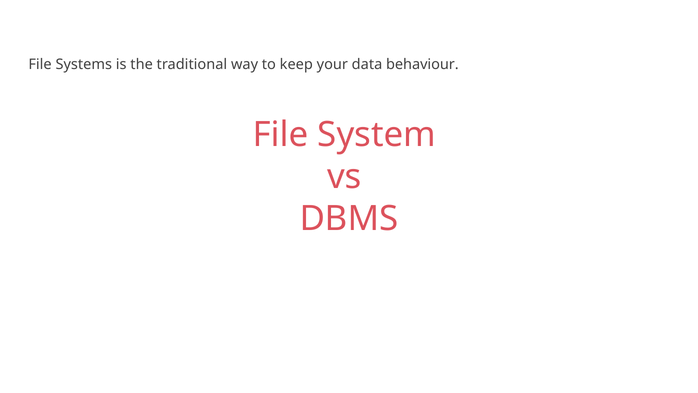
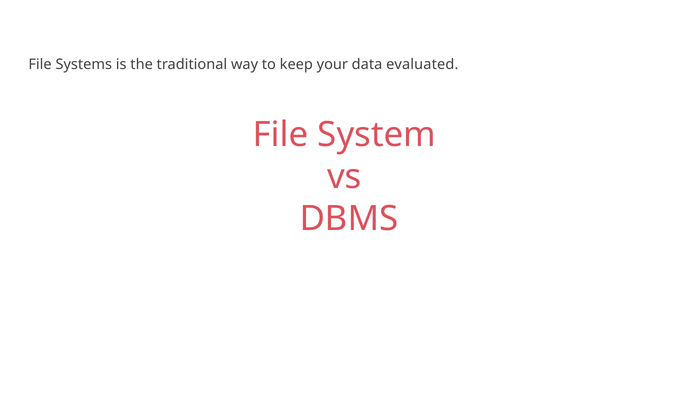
behaviour: behaviour -> evaluated (422, 64)
